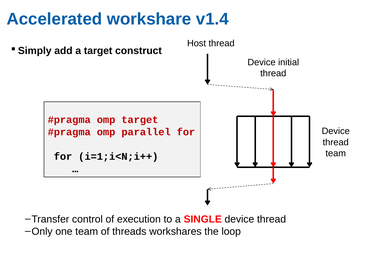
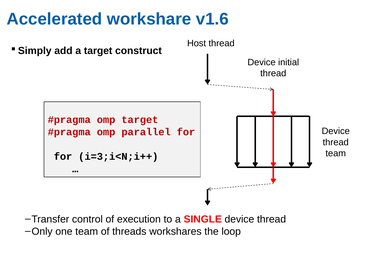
v1.4: v1.4 -> v1.6 (212, 19)
i=1;i<N;i++: i=1;i<N;i++ -> i=3;i<N;i++ (118, 157)
